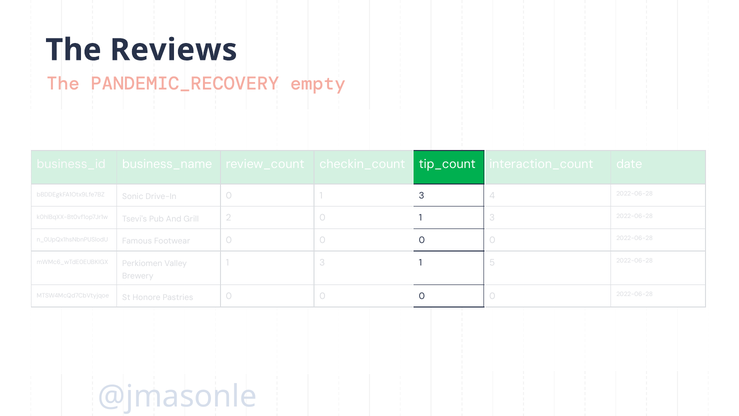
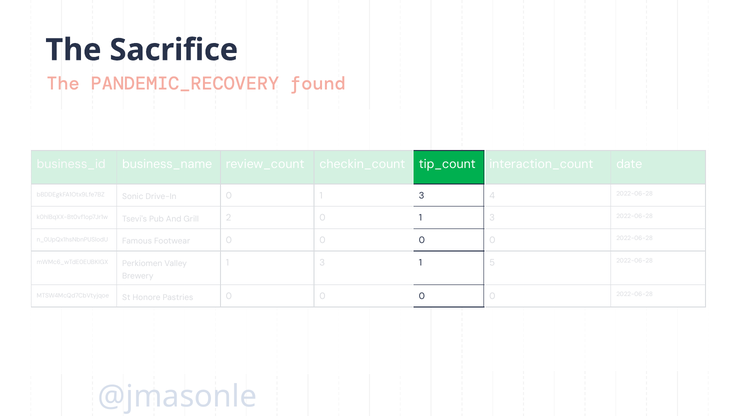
Reviews: Reviews -> Sacrifice (174, 50)
empty: empty -> found (318, 84)
